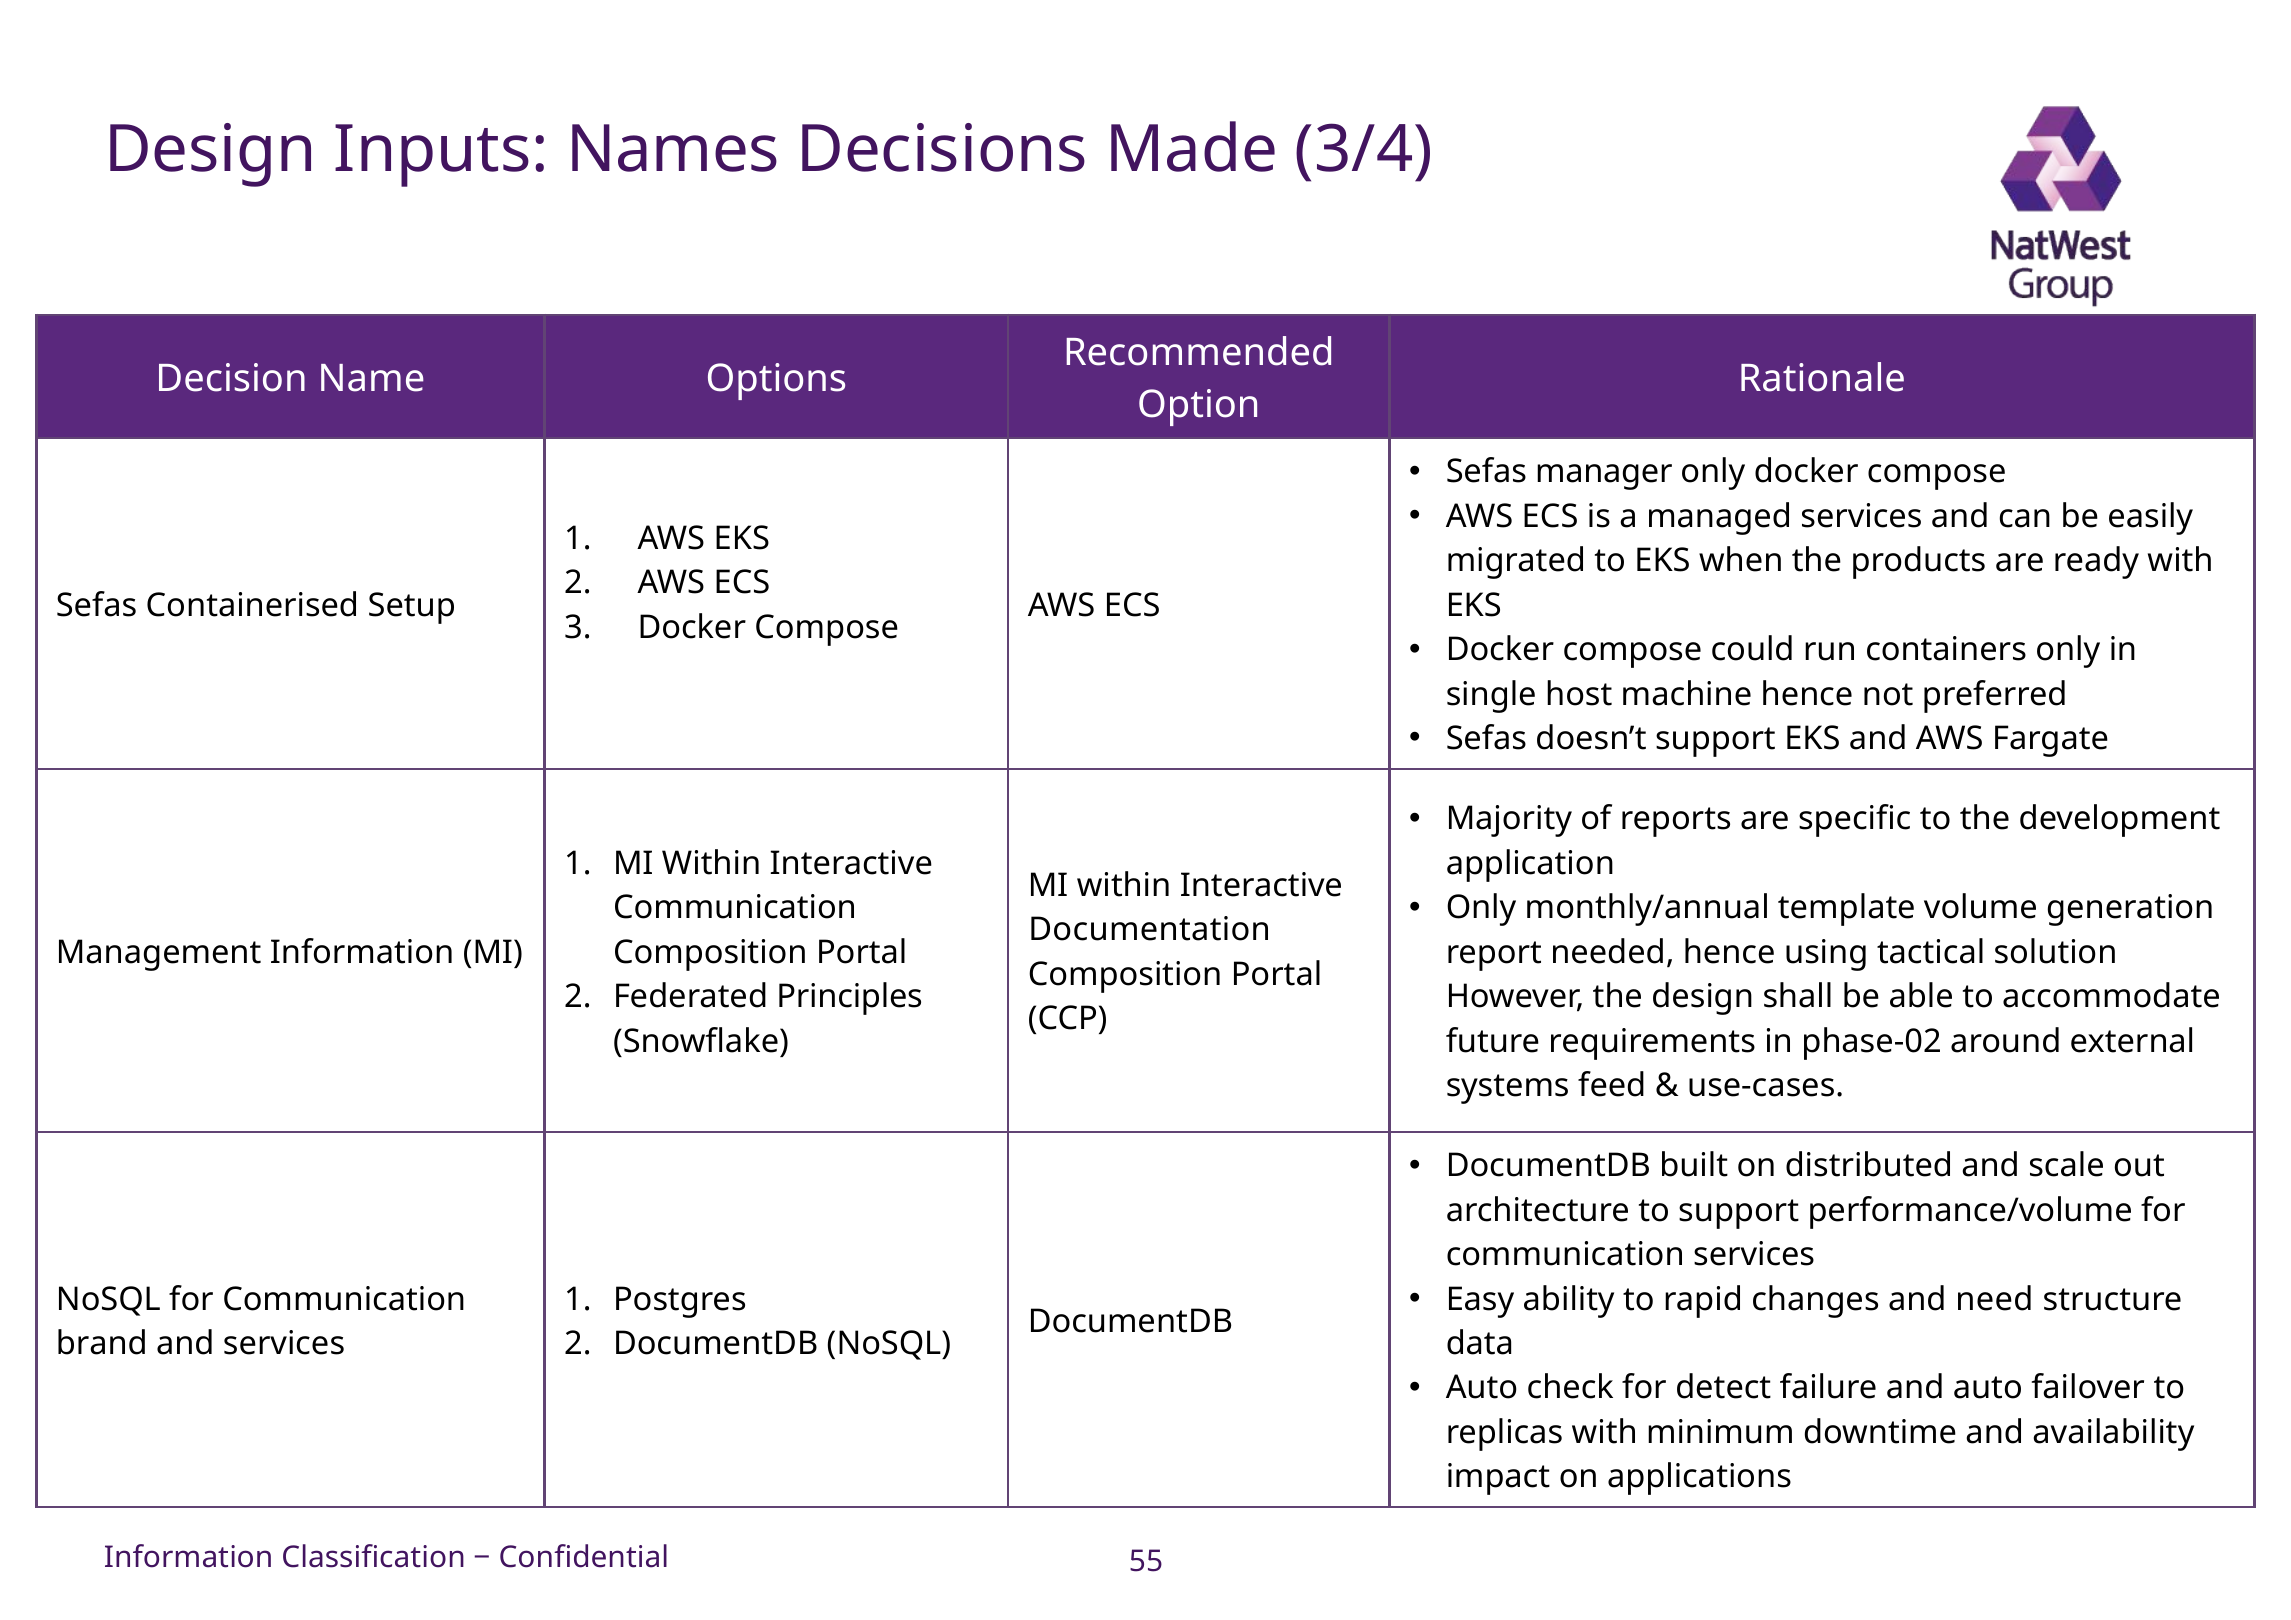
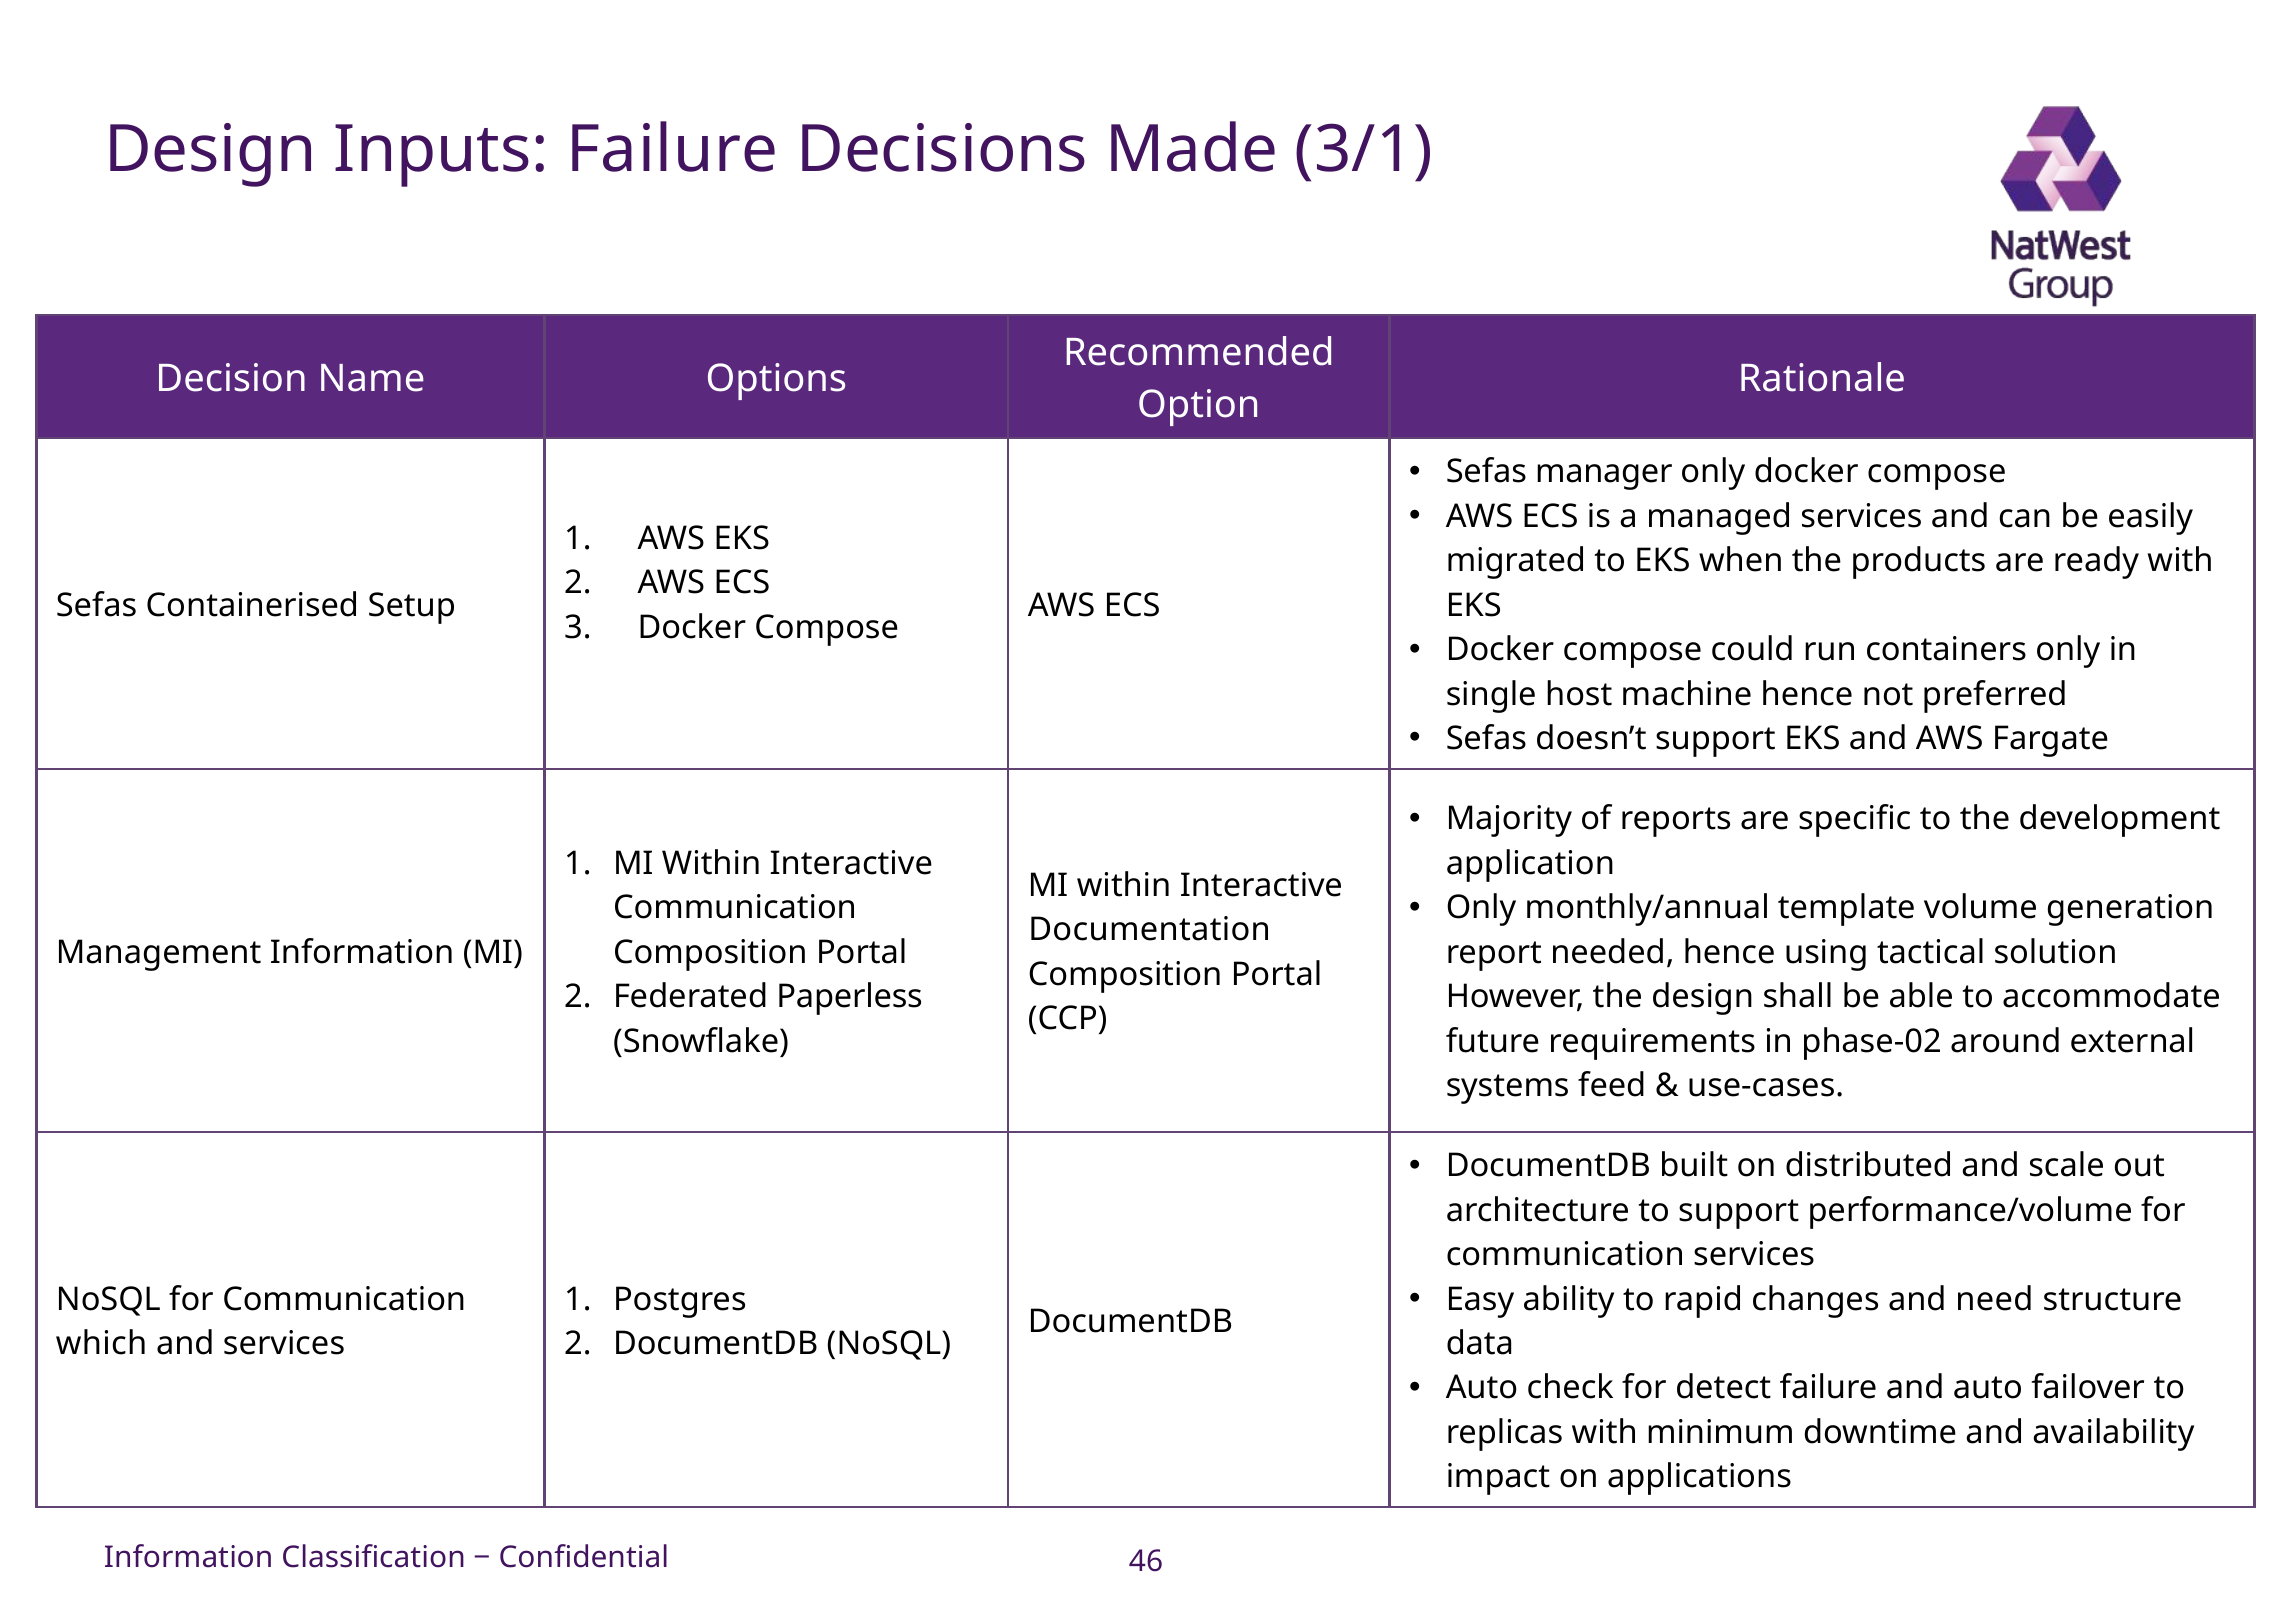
Inputs Names: Names -> Failure (672, 150)
3/4: 3/4 -> 3/1 (1364, 150)
Principles: Principles -> Paperless (850, 997)
brand: brand -> which (102, 1344)
55: 55 -> 46 (1146, 1562)
